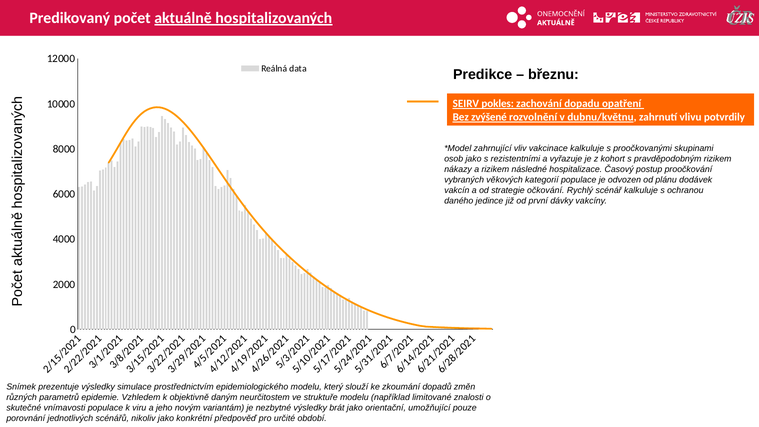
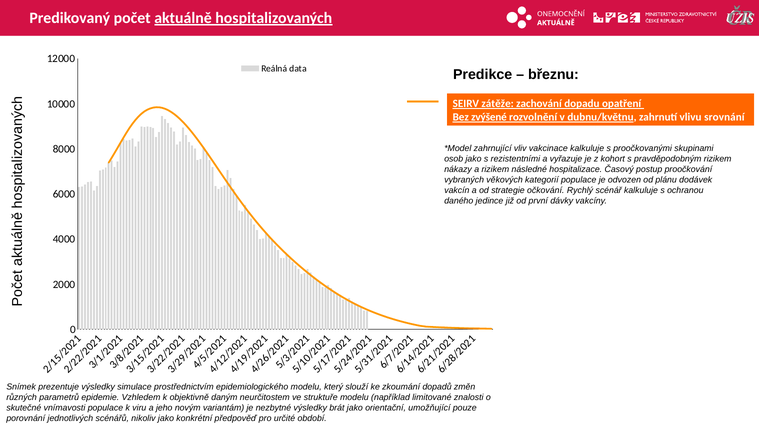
pokles: pokles -> zátěže (498, 104)
potvrdily: potvrdily -> srovnání (724, 117)
